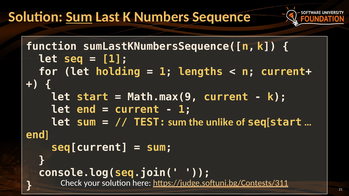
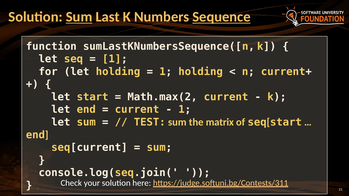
Sequence underline: none -> present (221, 17)
1 lengths: lengths -> holding (201, 72)
Math.max(9: Math.max(9 -> Math.max(2 (162, 97)
unlike: unlike -> matrix (220, 122)
